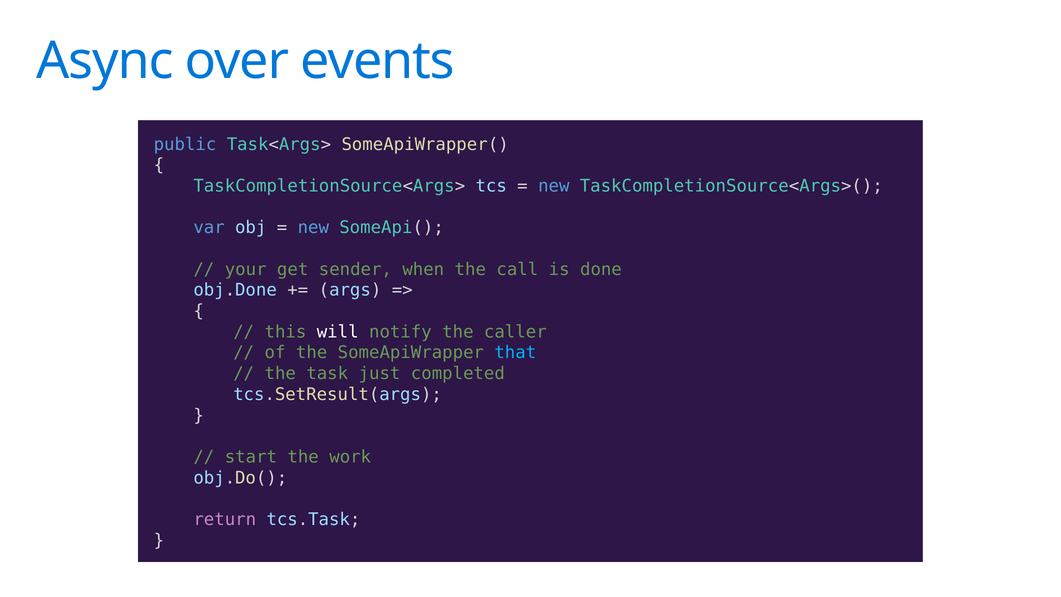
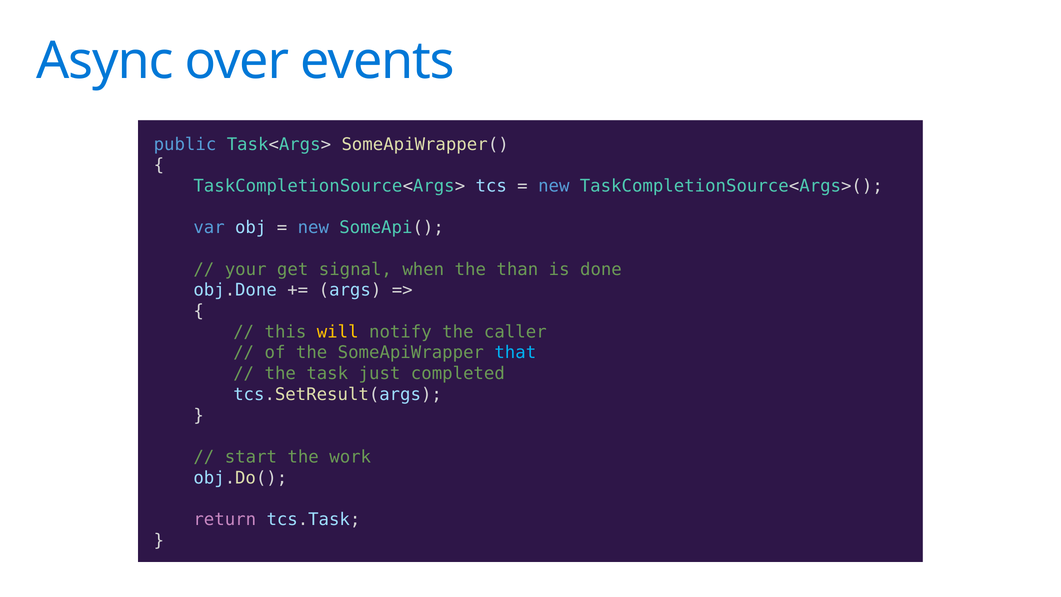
sender: sender -> signal (355, 269)
call: call -> than (517, 269)
will colour: white -> yellow (338, 332)
